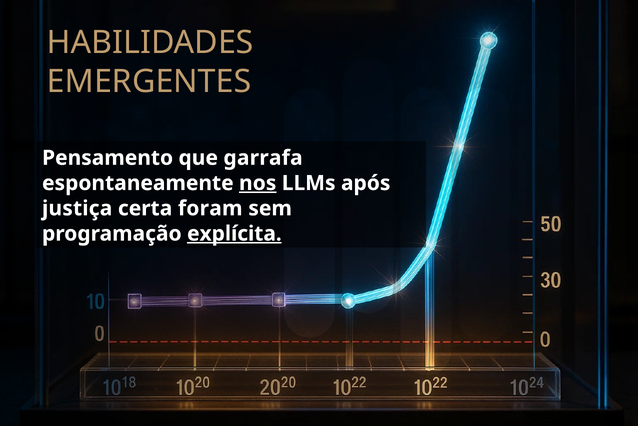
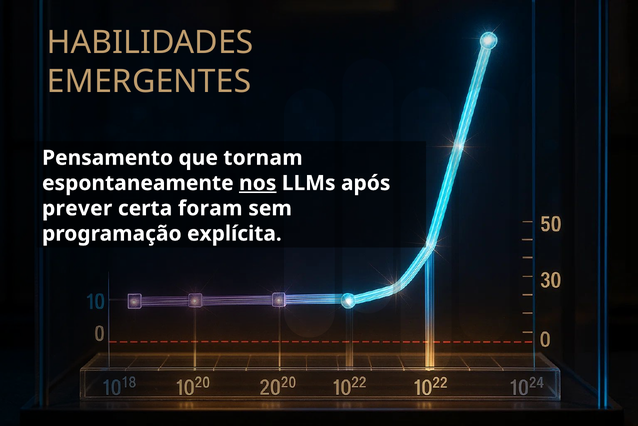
garrafa: garrafa -> tornam (263, 158)
justiça: justiça -> prever (77, 208)
explícita underline: present -> none (234, 233)
